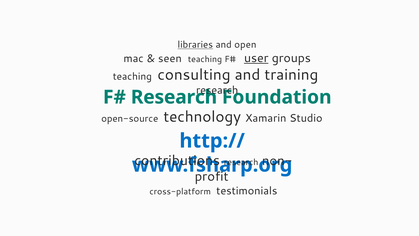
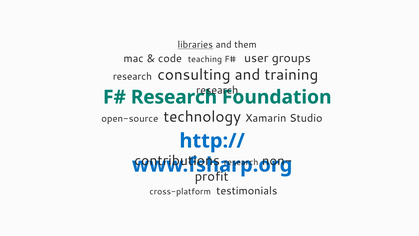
open: open -> them (245, 45)
seen: seen -> code (170, 58)
user underline: present -> none (256, 58)
teaching: teaching -> research (132, 76)
